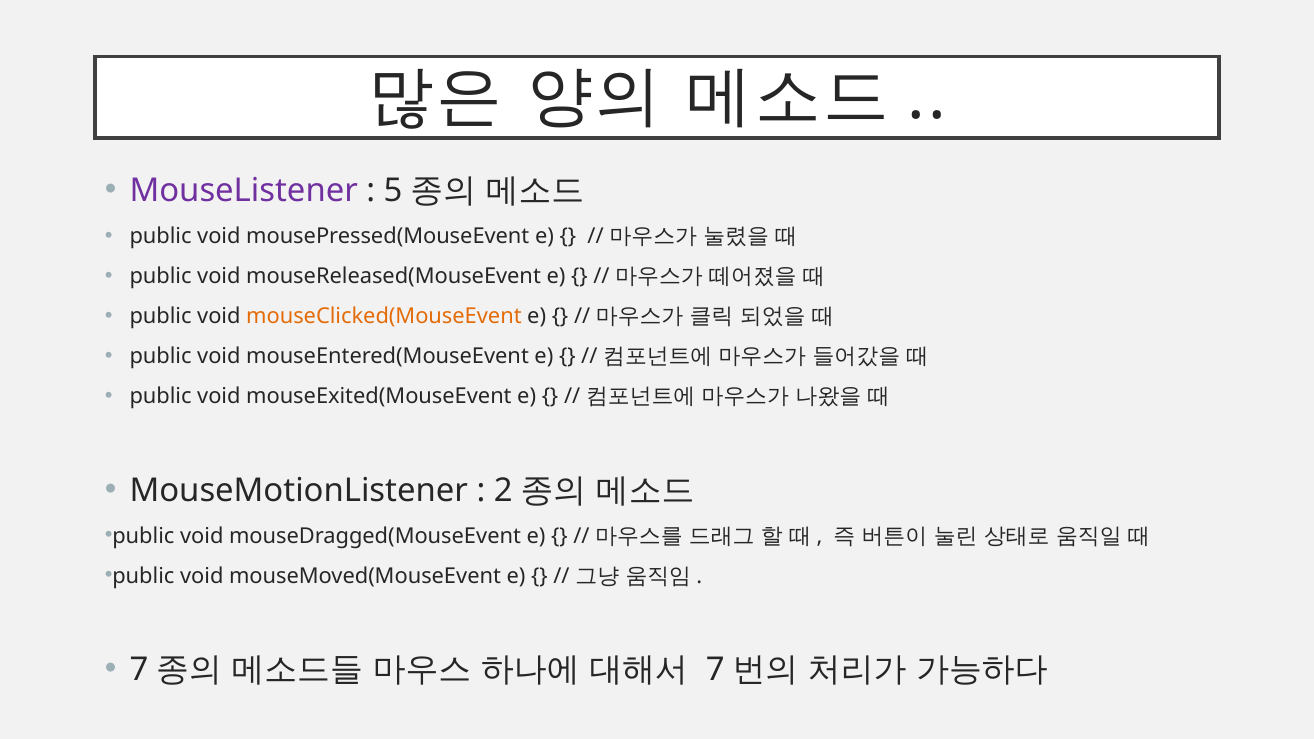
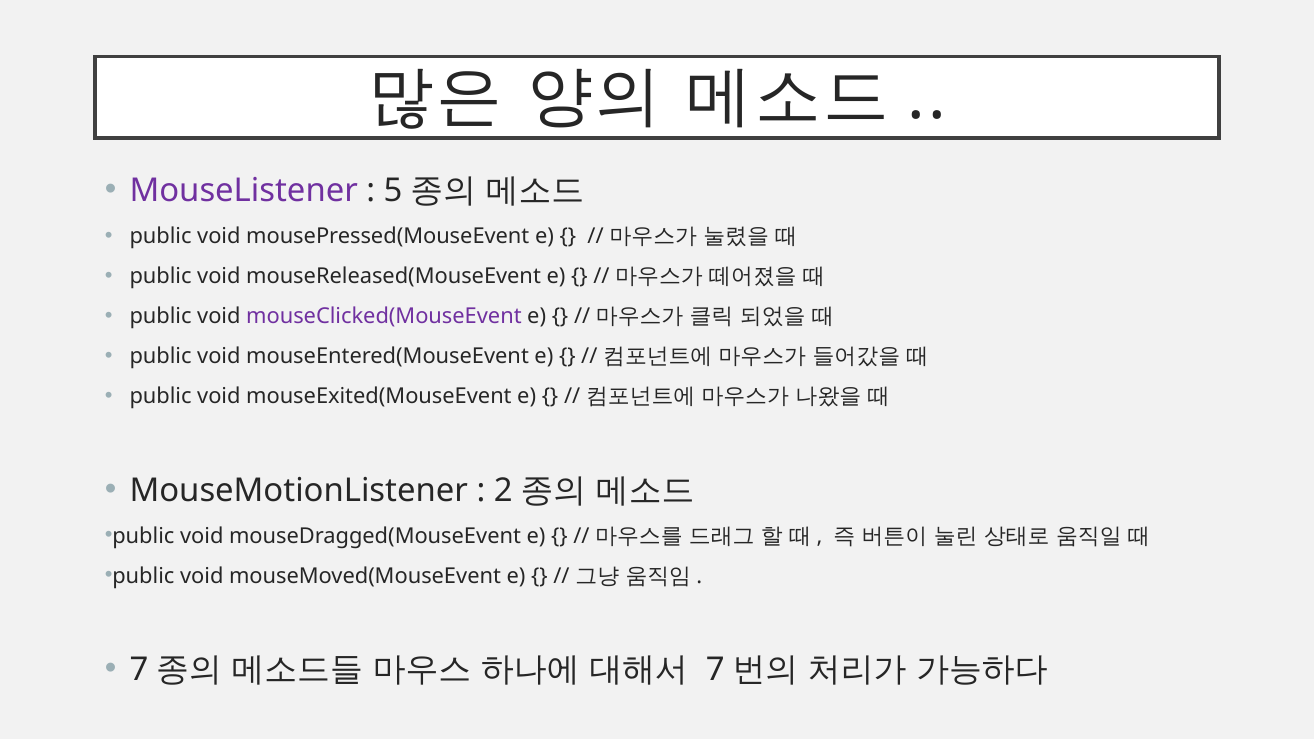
mouseClicked(MouseEvent colour: orange -> purple (384, 316)
